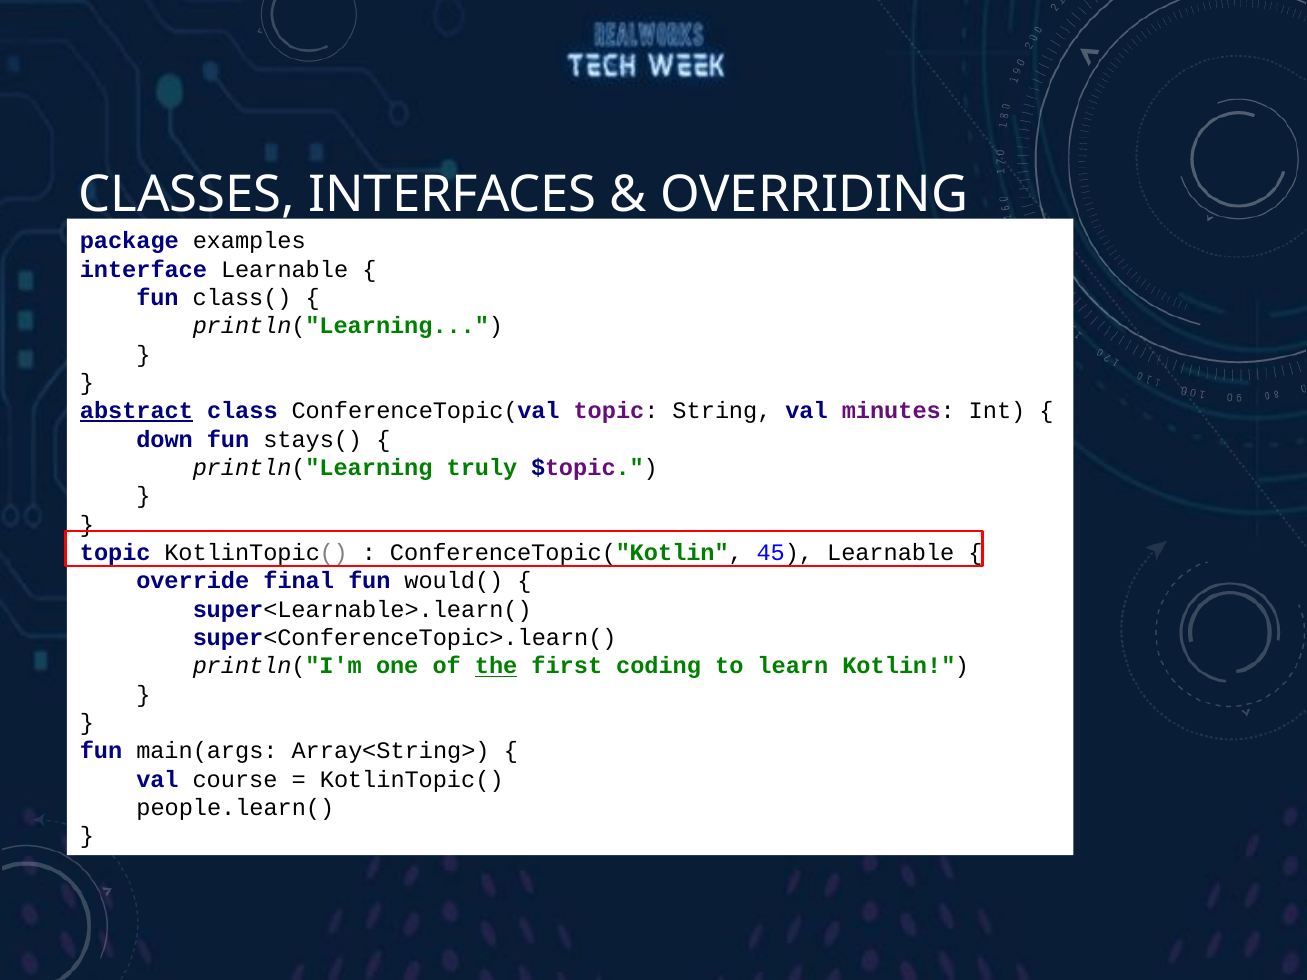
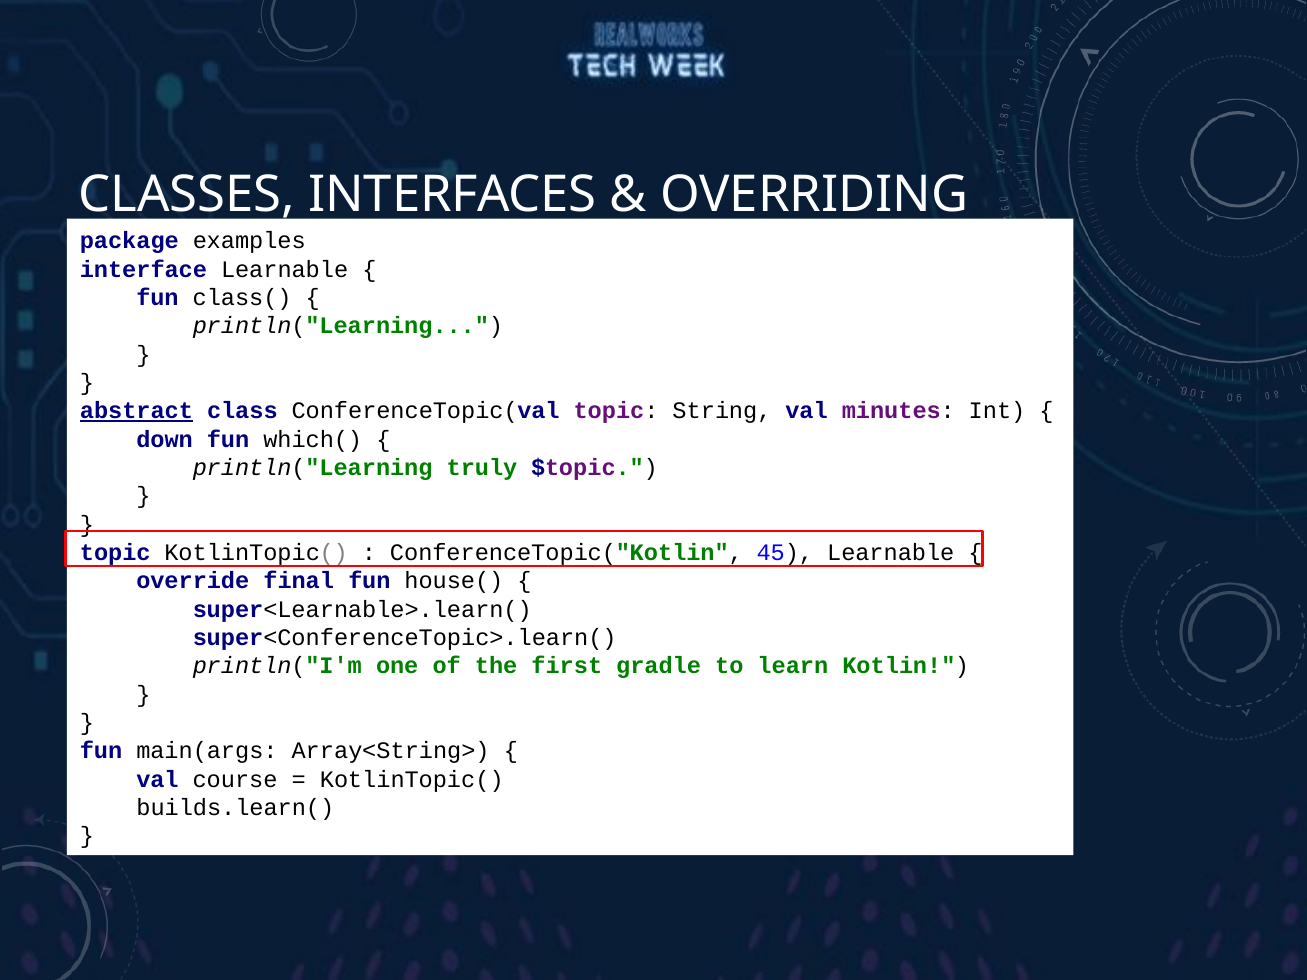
stays(: stays( -> which( (313, 439)
would(: would( -> house( (454, 581)
the underline: present -> none (496, 666)
coding: coding -> gradle (659, 666)
people.learn(: people.learn( -> builds.learn( (235, 808)
